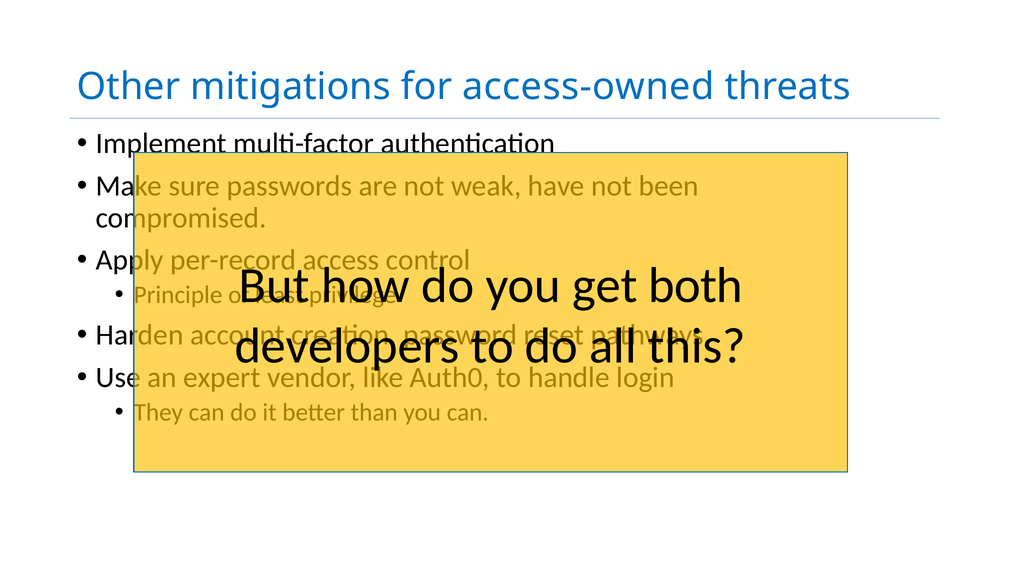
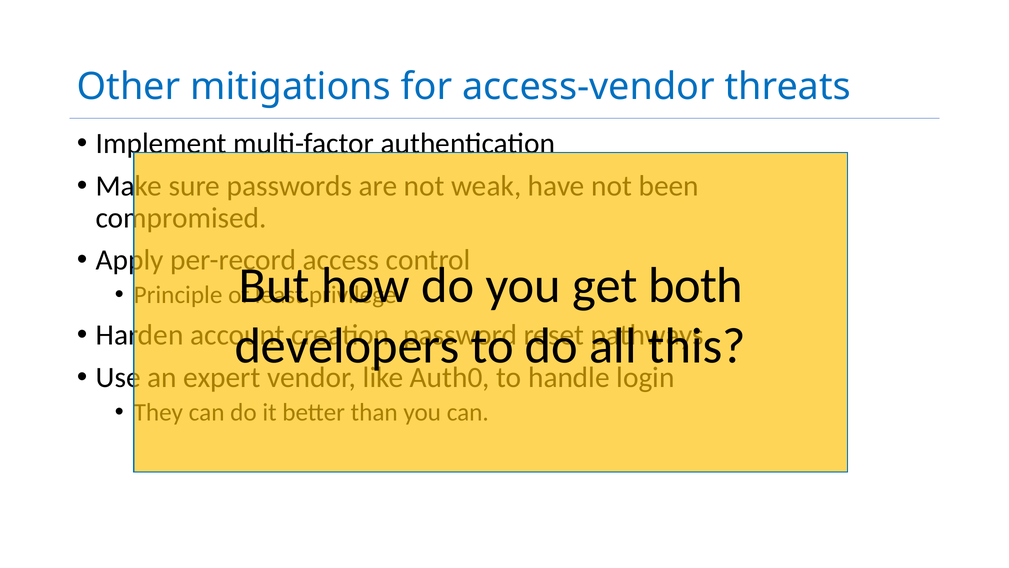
access-owned: access-owned -> access-vendor (589, 87)
